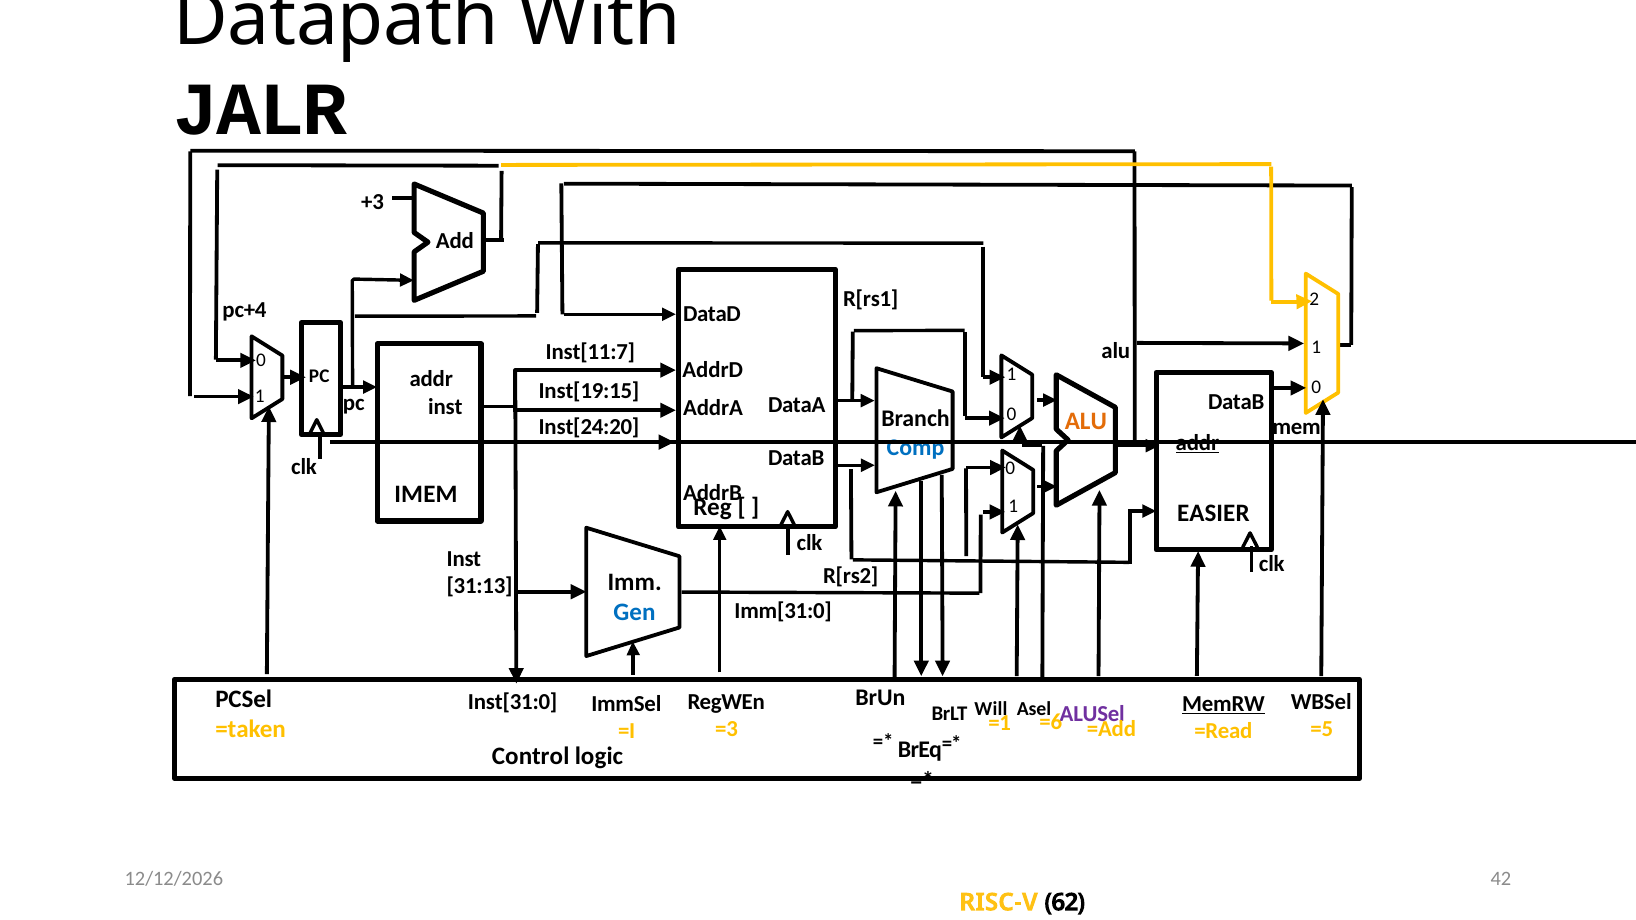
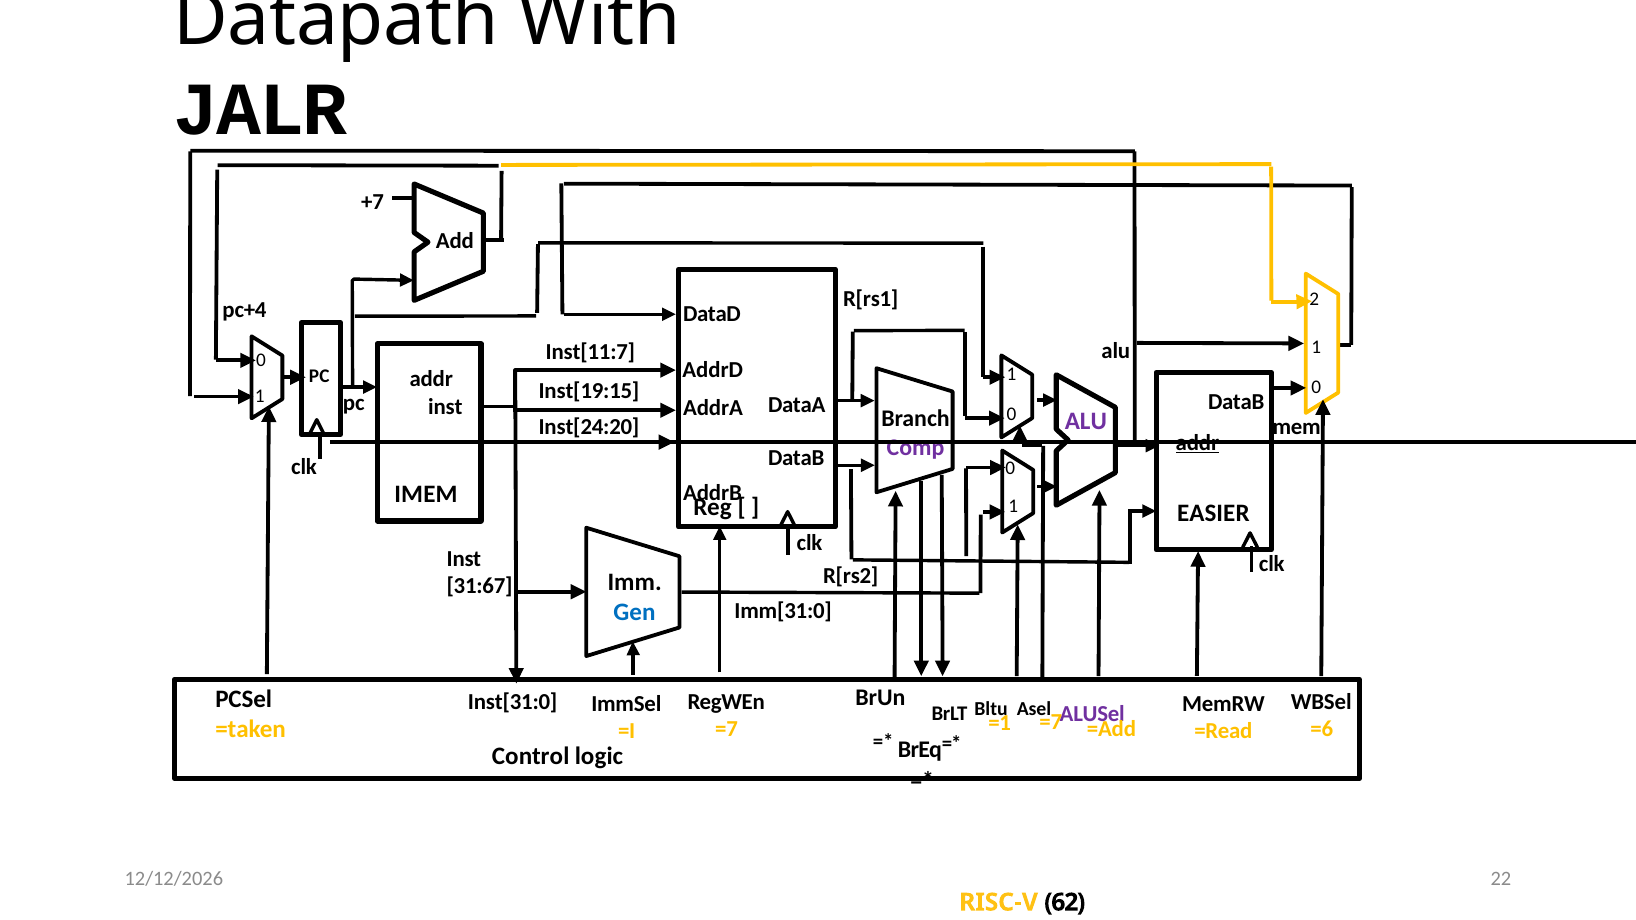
+3: +3 -> +7 (373, 202)
ALU colour: orange -> purple (1086, 422)
Comp colour: blue -> purple (916, 447)
31:13: 31:13 -> 31:67 (480, 586)
MemRW underline: present -> none (1223, 704)
Will: Will -> Bltu (991, 710)
=1 =6: =6 -> =7 (1051, 722)
=5: =5 -> =6 (1322, 729)
=3: =3 -> =7 (726, 729)
42: 42 -> 22 (1501, 879)
